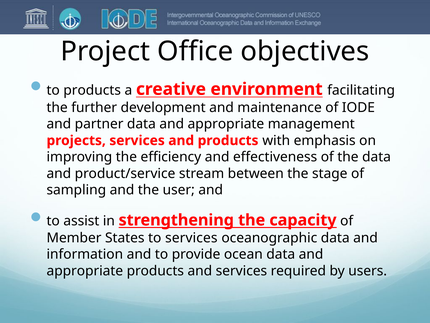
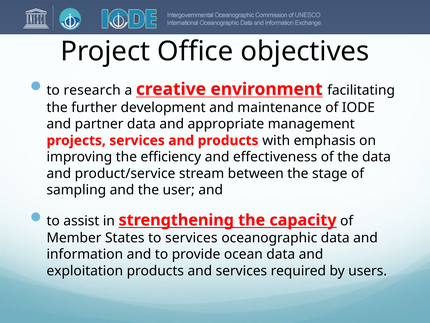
to products: products -> research (92, 90)
appropriate: appropriate -> exploitation (85, 270)
